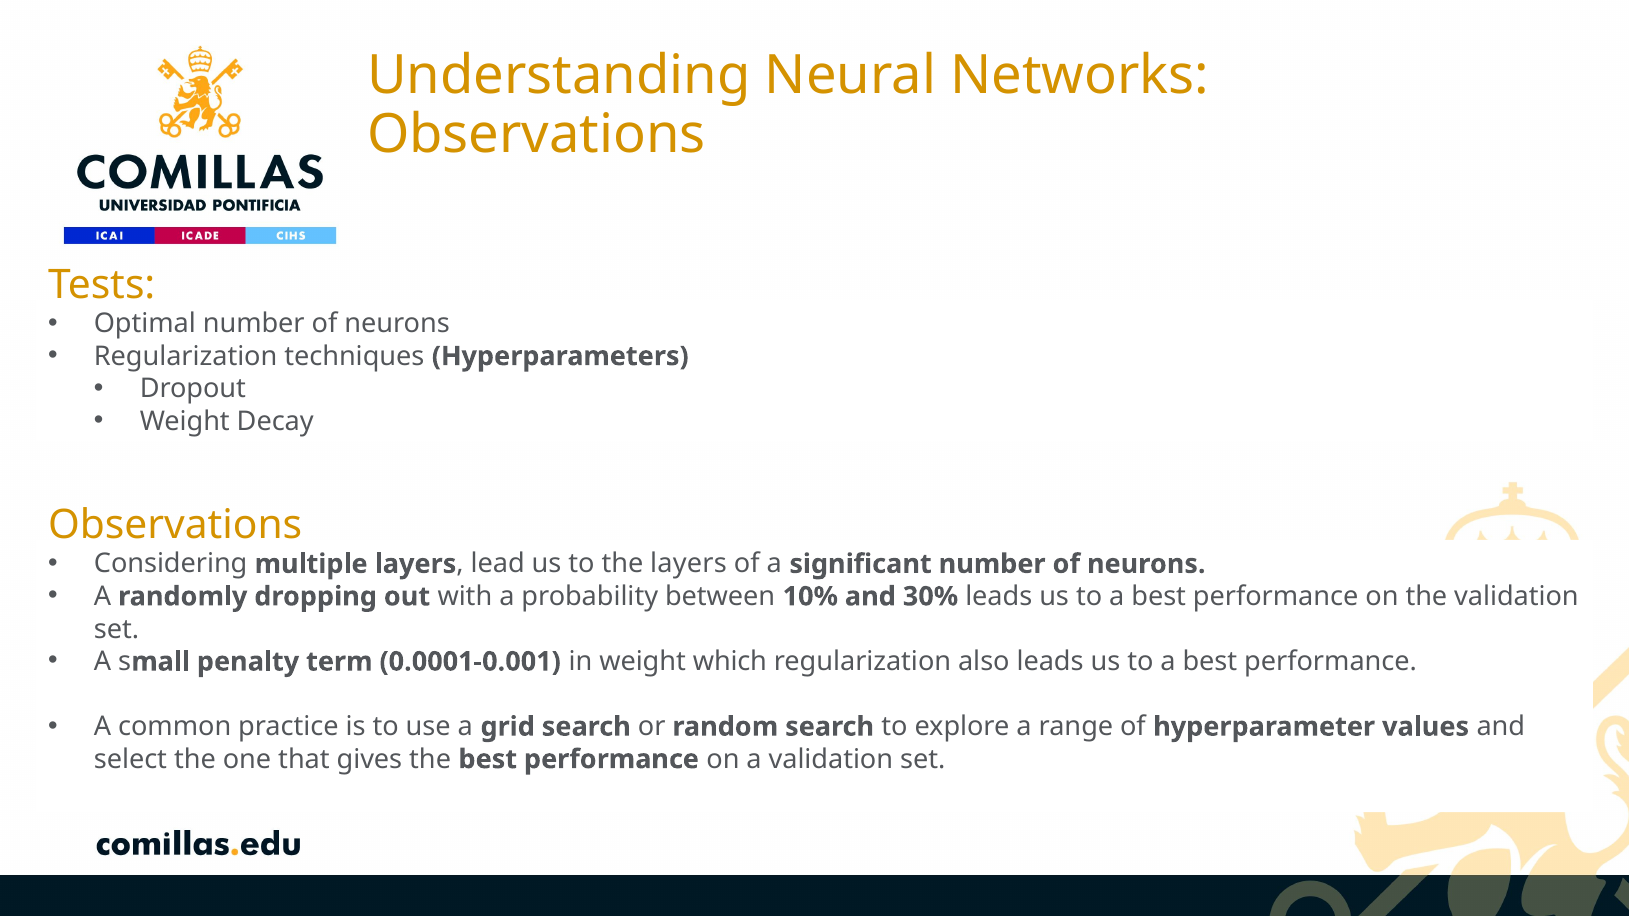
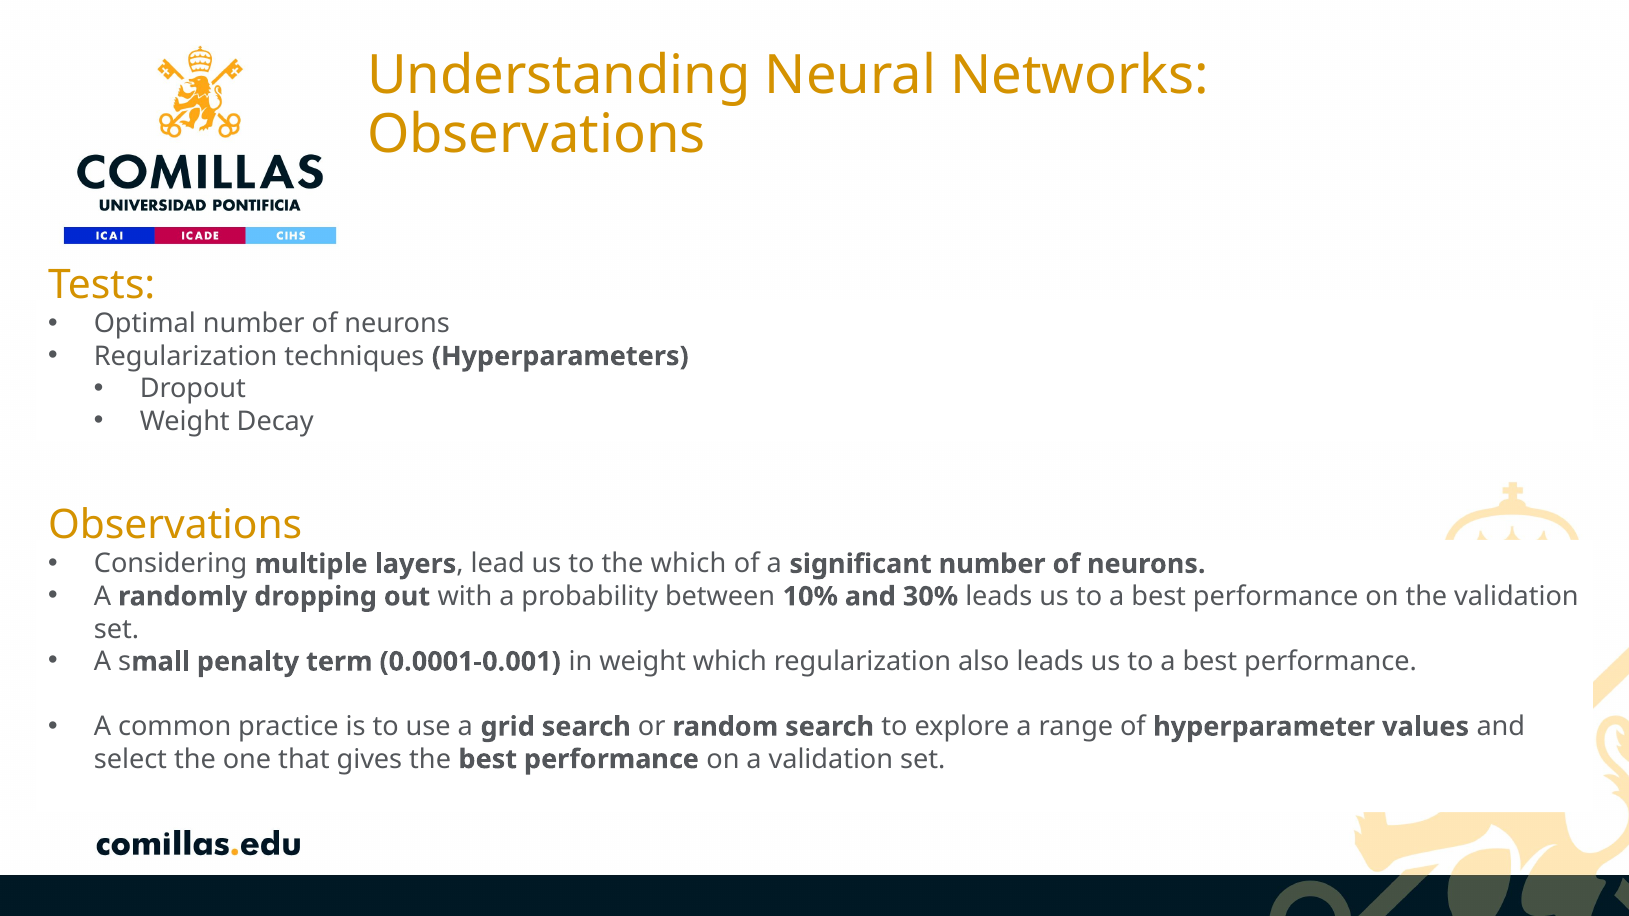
the layers: layers -> which (688, 564)
